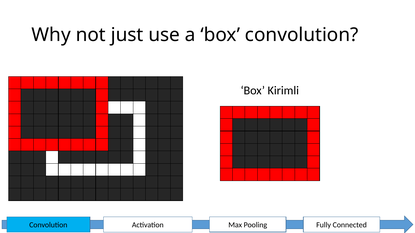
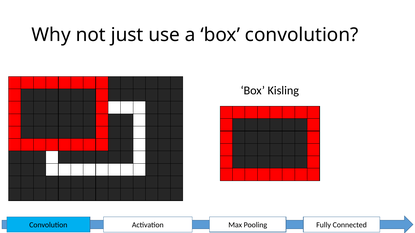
Kirimli: Kirimli -> Kisling (283, 91)
